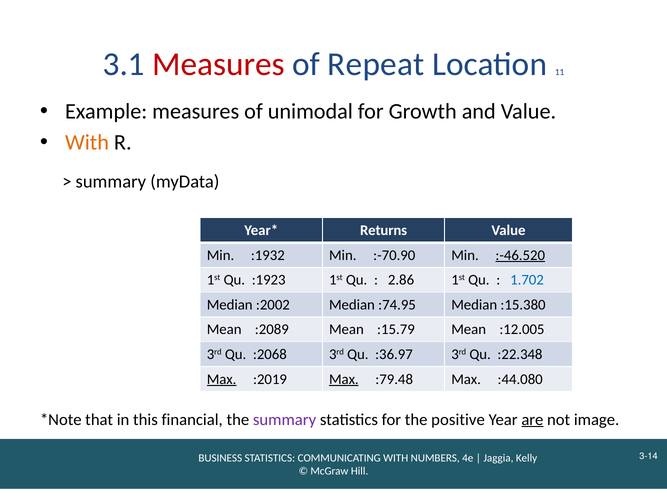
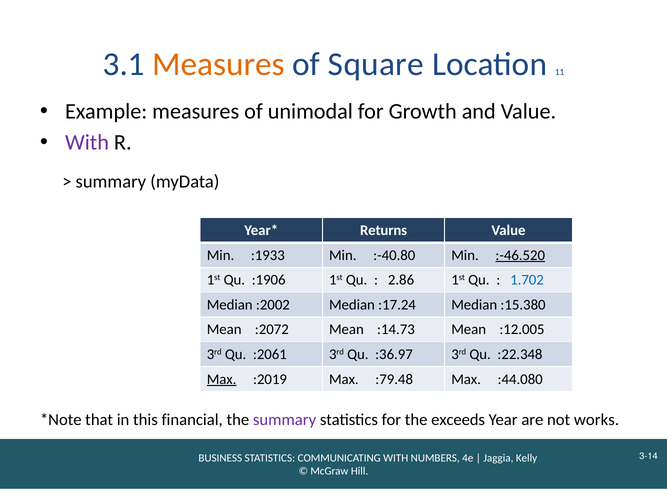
Measures colour: red -> orange (219, 64)
Repeat: Repeat -> Square (376, 64)
With colour: orange -> purple (87, 143)
:1932: :1932 -> :1933 (268, 255)
:-70.90: :-70.90 -> :-40.80 (394, 255)
:1923: :1923 -> :1906 (269, 280)
:74.95: :74.95 -> :17.24 (397, 305)
:2089: :2089 -> :2072 (272, 330)
:15.79: :15.79 -> :14.73 (396, 330)
:2068: :2068 -> :2061 (270, 355)
Max underline: present -> none (344, 379)
positive: positive -> exceeds (458, 420)
are underline: present -> none (532, 420)
image: image -> works (597, 420)
